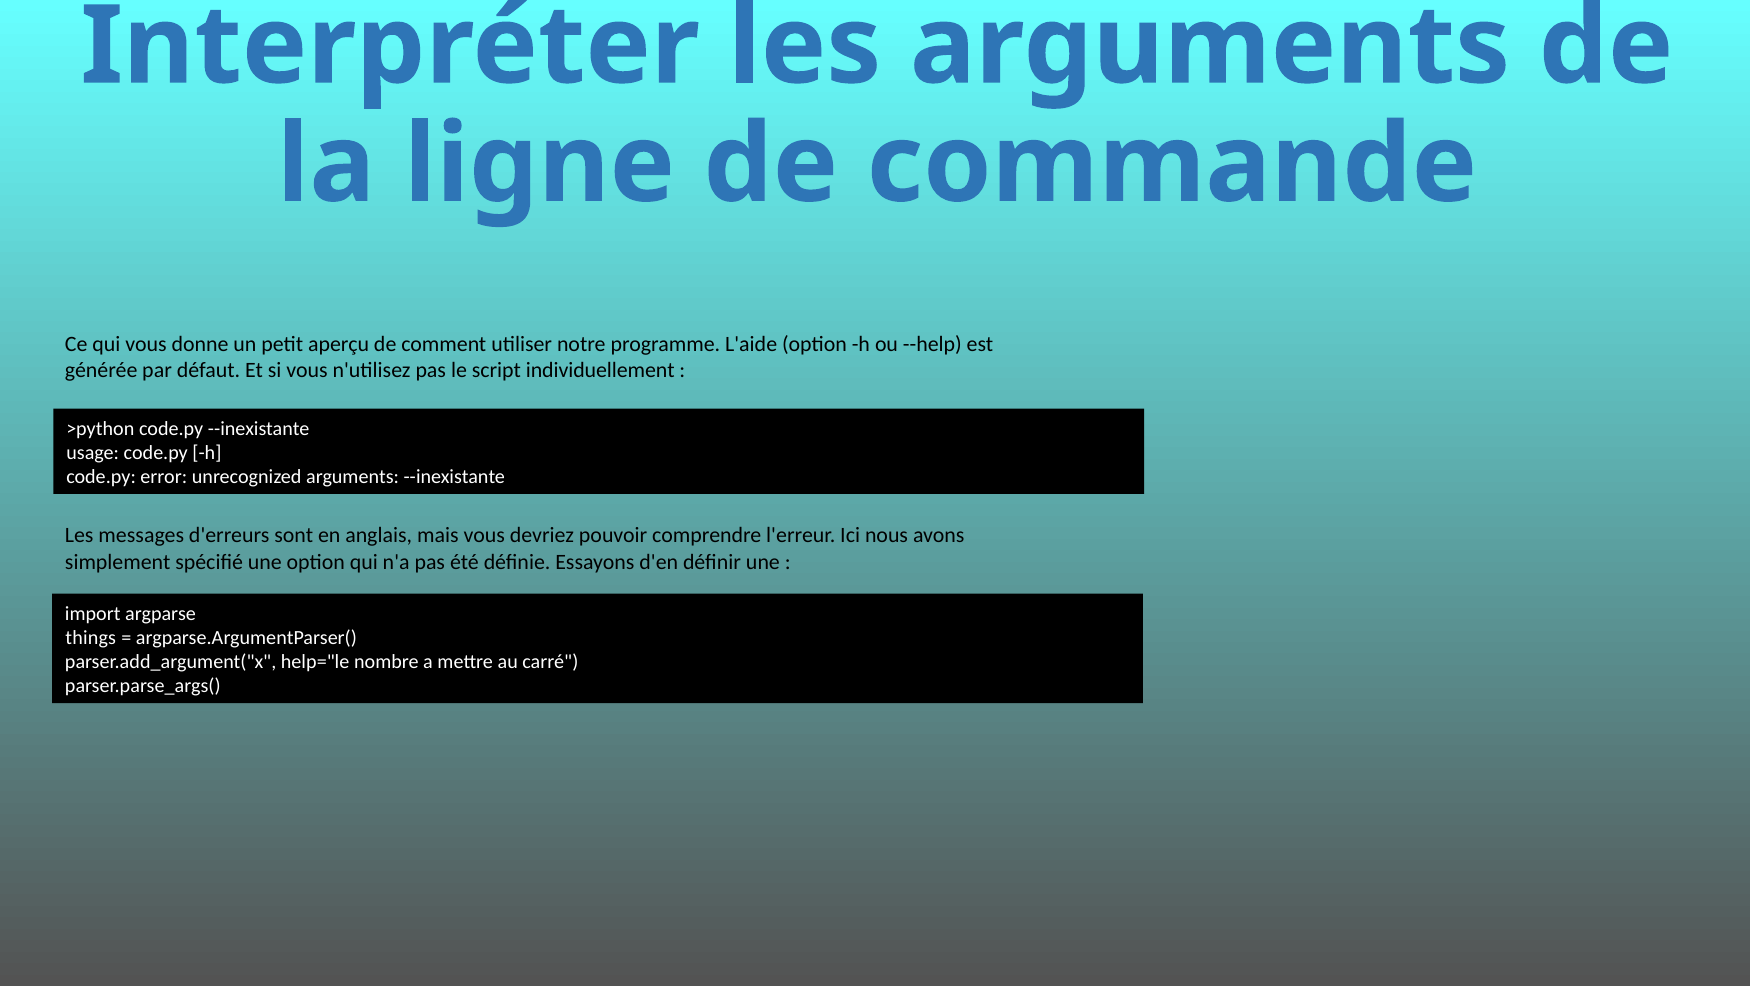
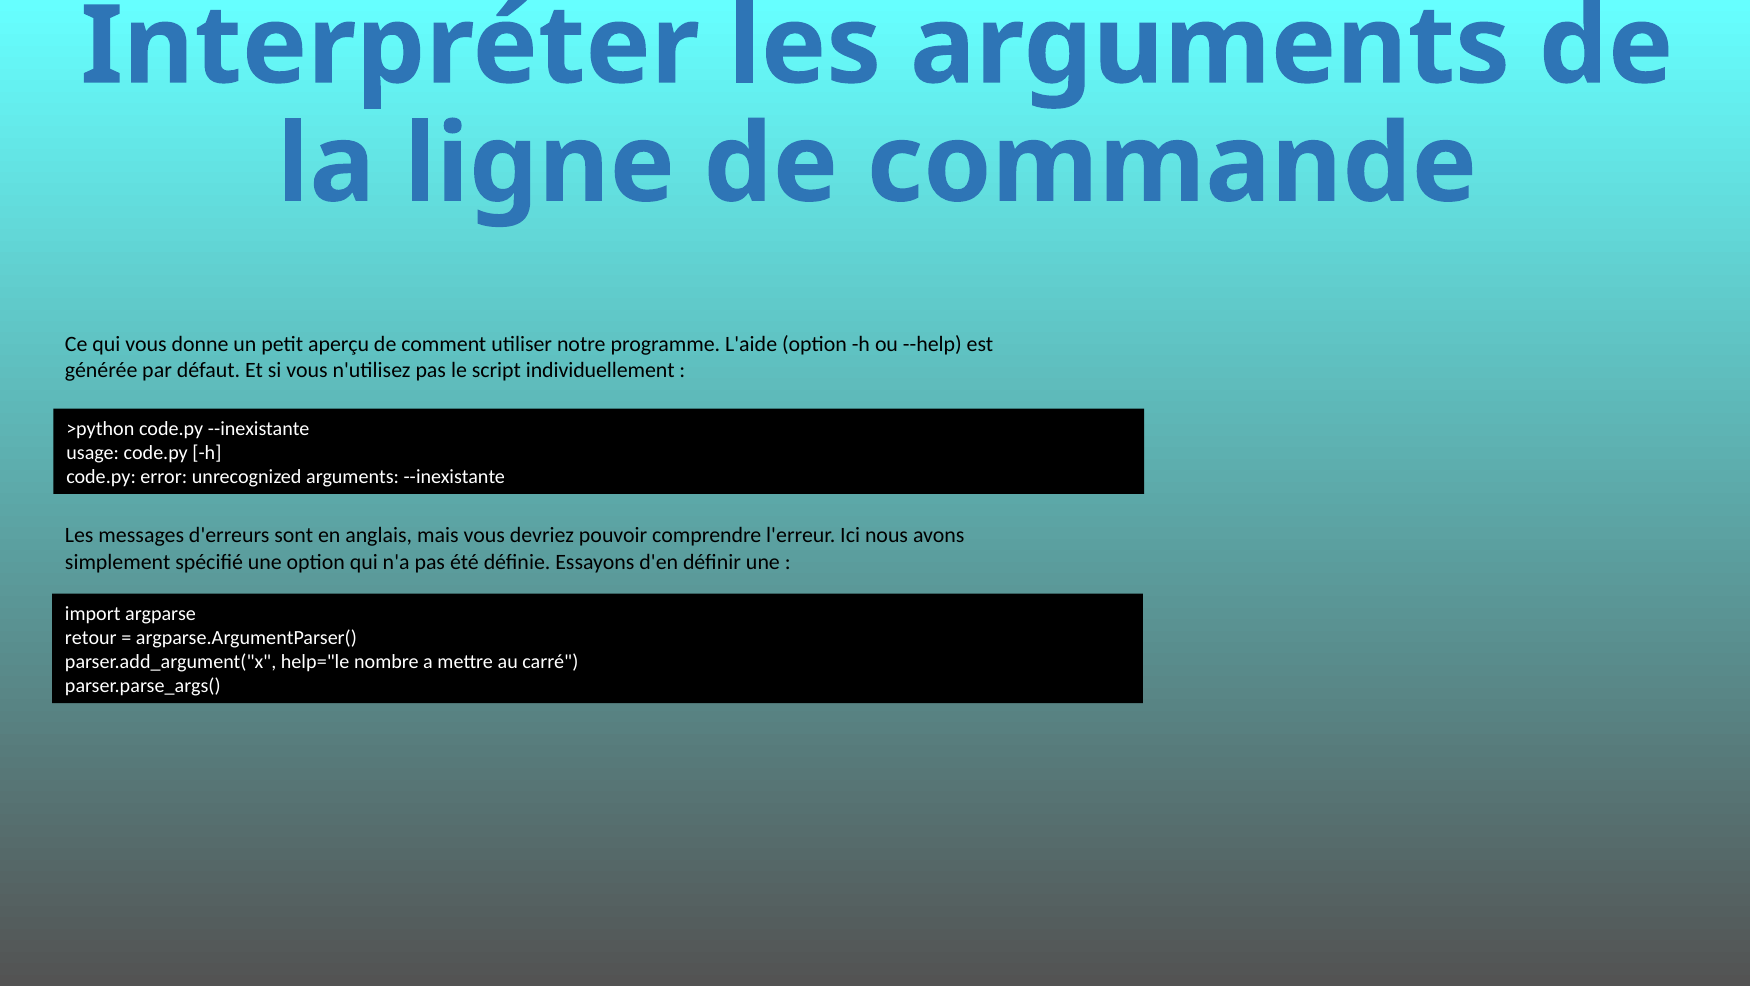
things: things -> retour (91, 638)
